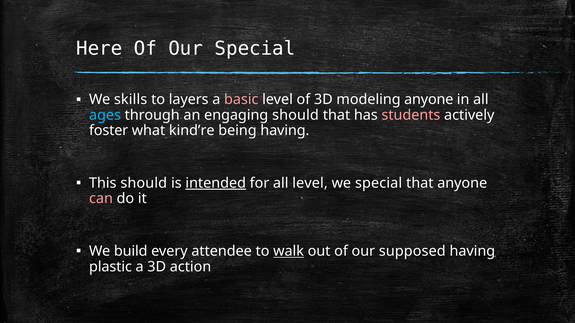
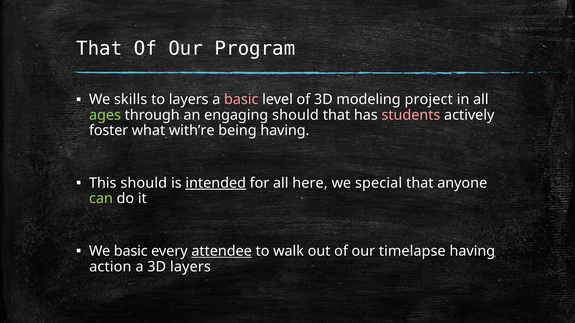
Here: Here -> That (99, 48)
Our Special: Special -> Program (255, 48)
modeling anyone: anyone -> project (429, 100)
ages colour: light blue -> light green (105, 115)
kind’re: kind’re -> with’re (192, 131)
all level: level -> here (310, 183)
can colour: pink -> light green (101, 199)
We build: build -> basic (131, 252)
attendee underline: none -> present (222, 252)
walk underline: present -> none (289, 252)
supposed: supposed -> timelapse (412, 252)
plastic: plastic -> action (110, 267)
3D action: action -> layers (190, 267)
